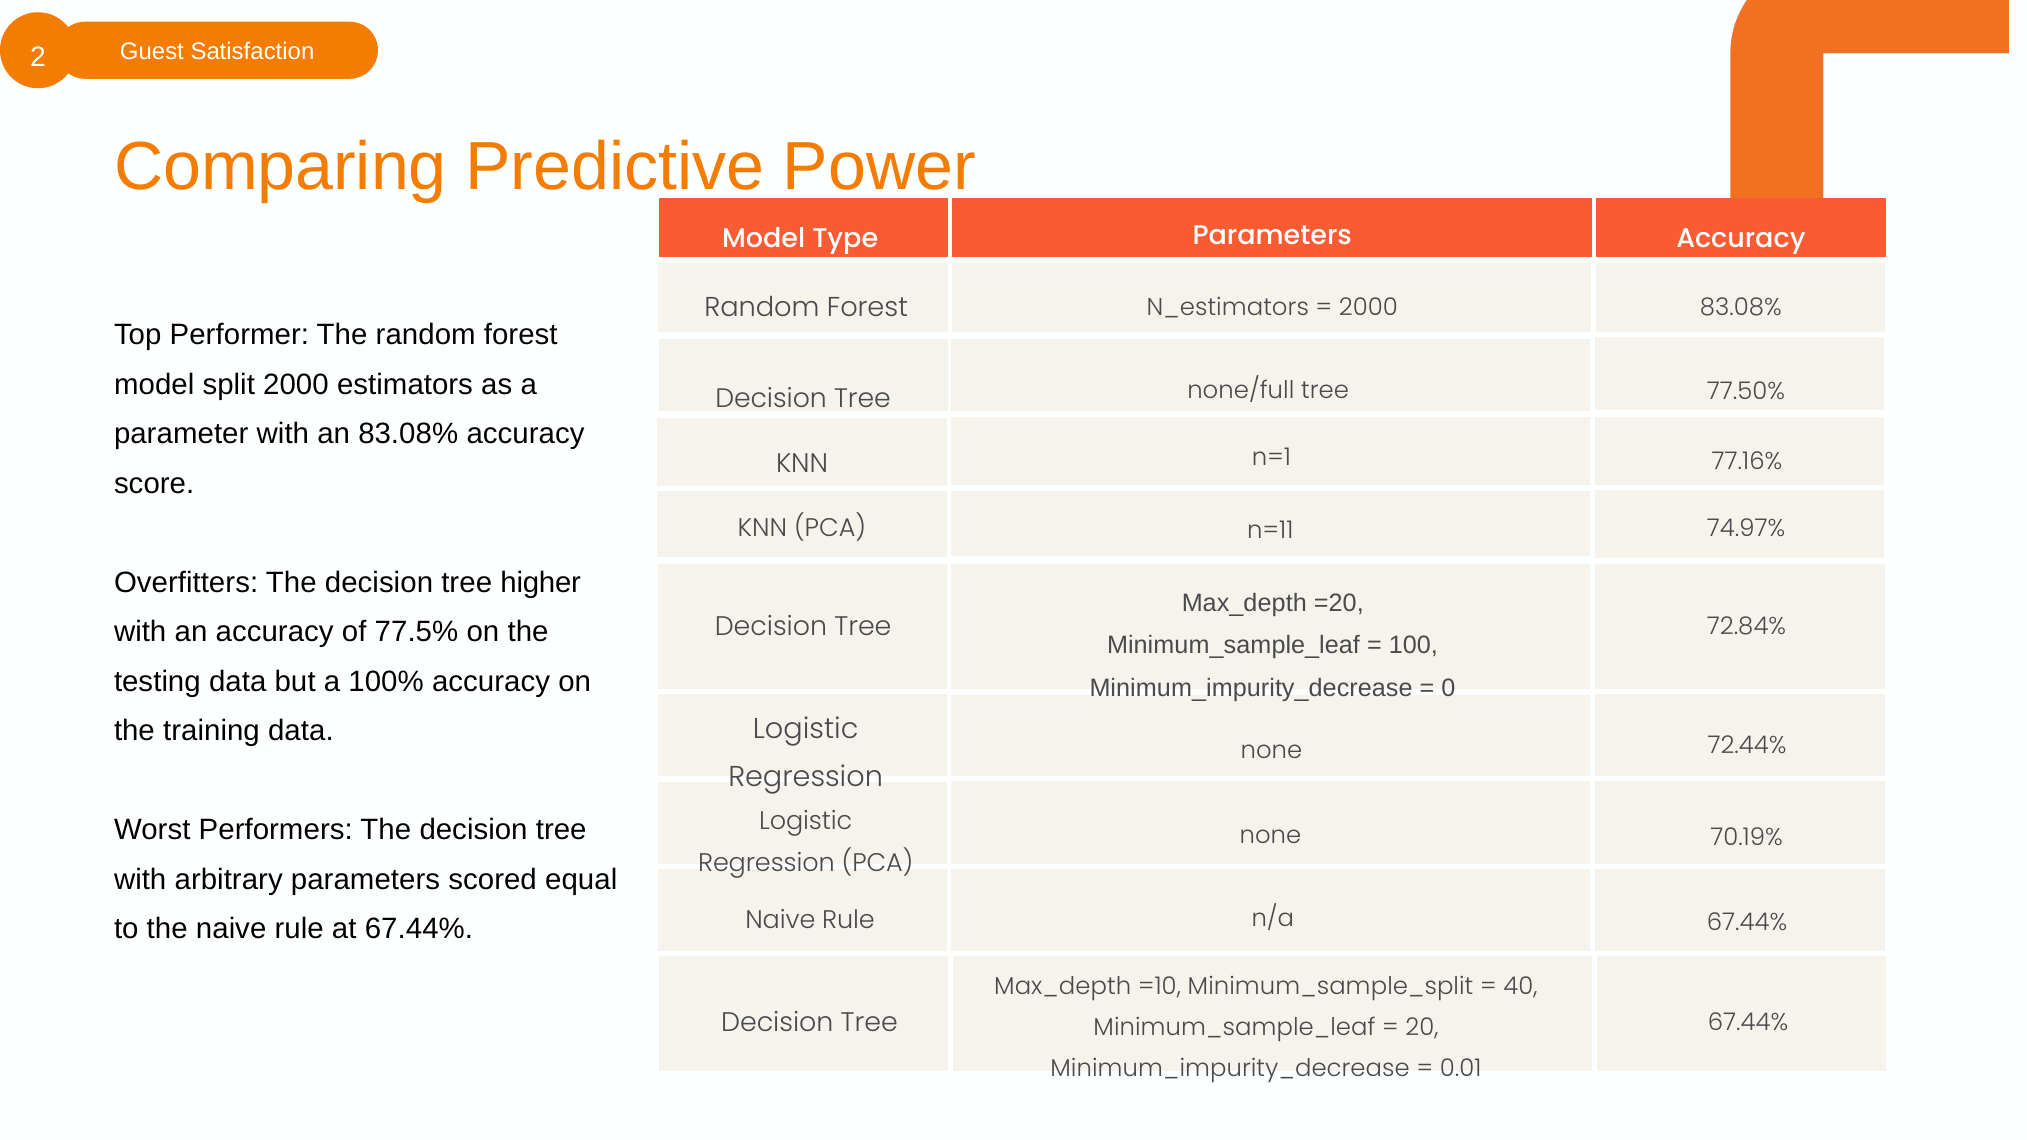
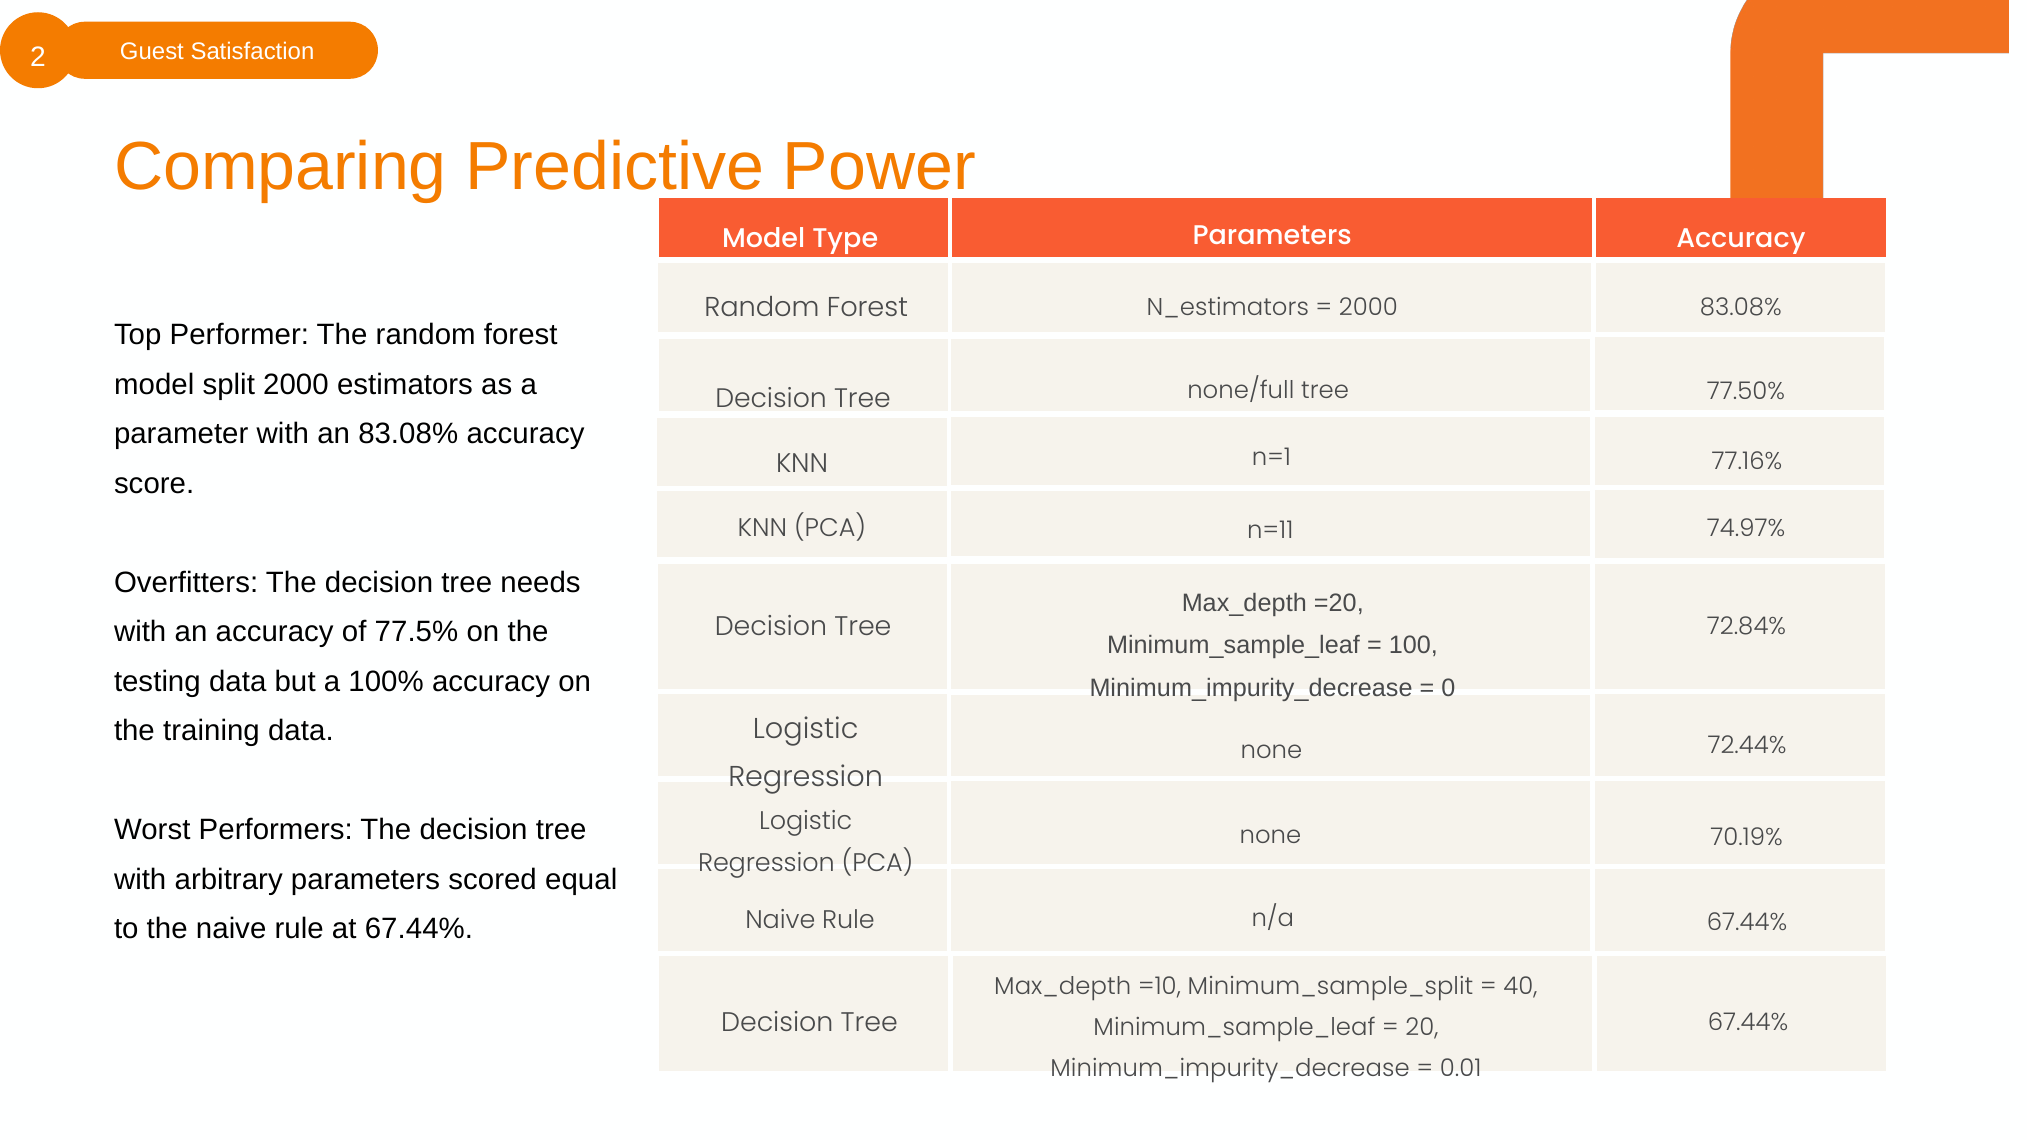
higher: higher -> needs (541, 583)
